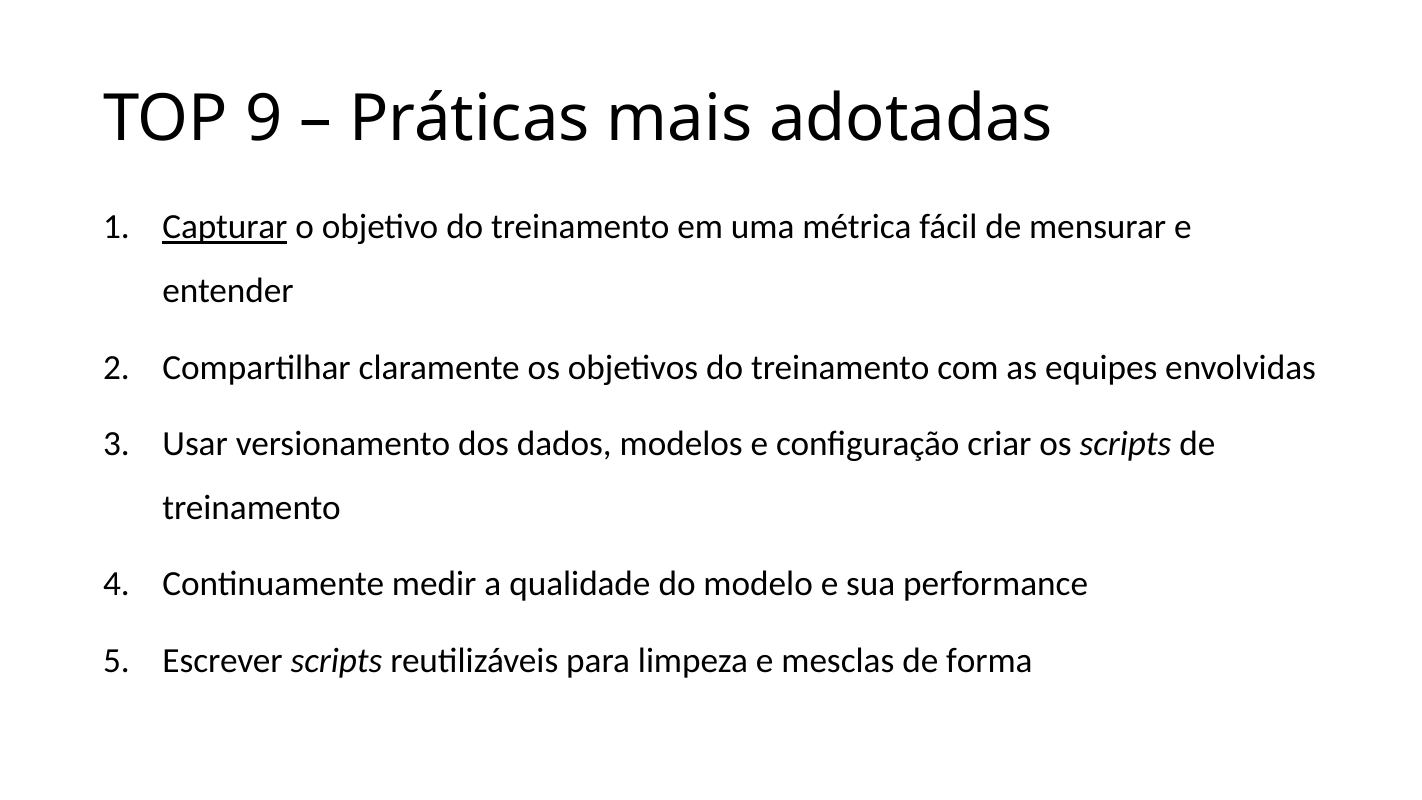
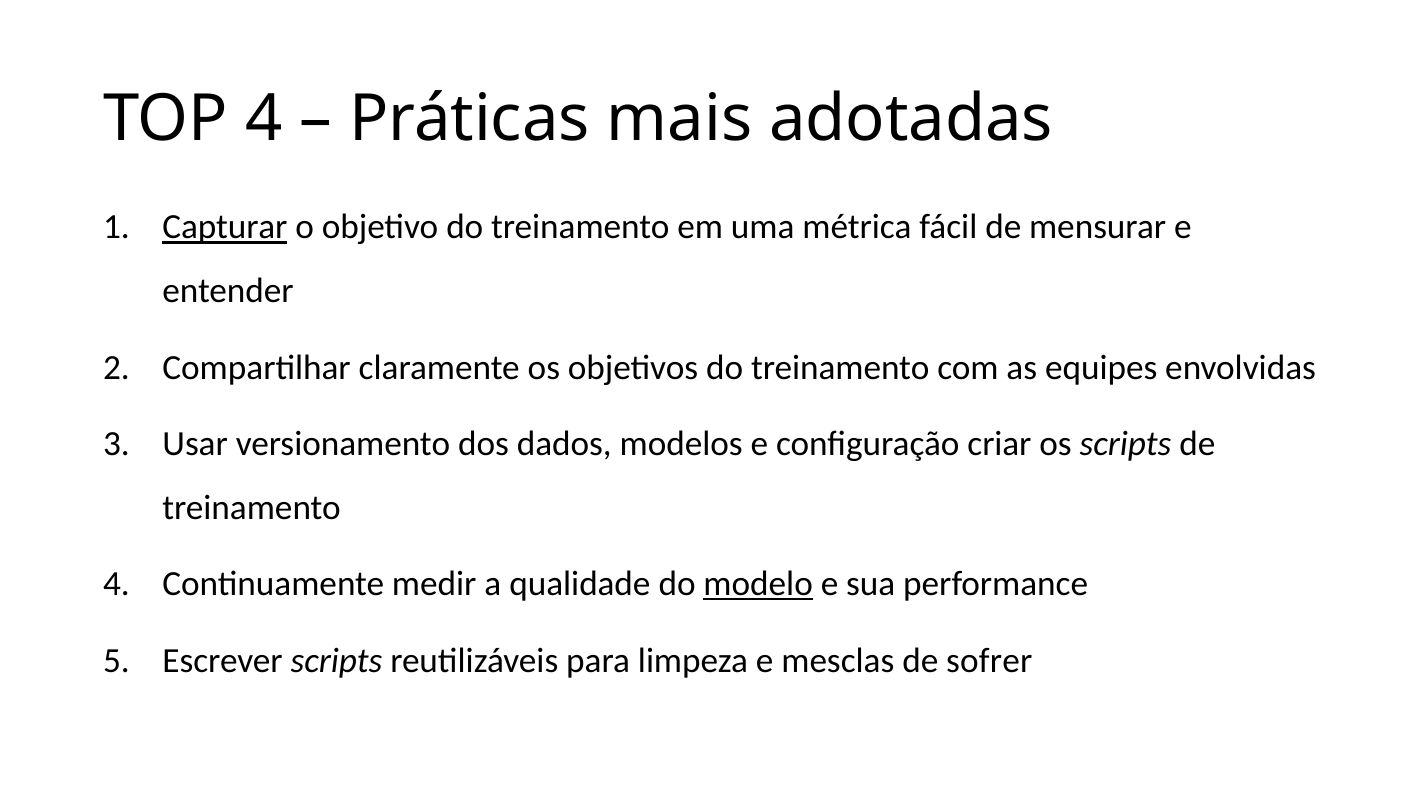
TOP 9: 9 -> 4 (264, 119)
modelo underline: none -> present (758, 584)
forma: forma -> sofrer (989, 661)
